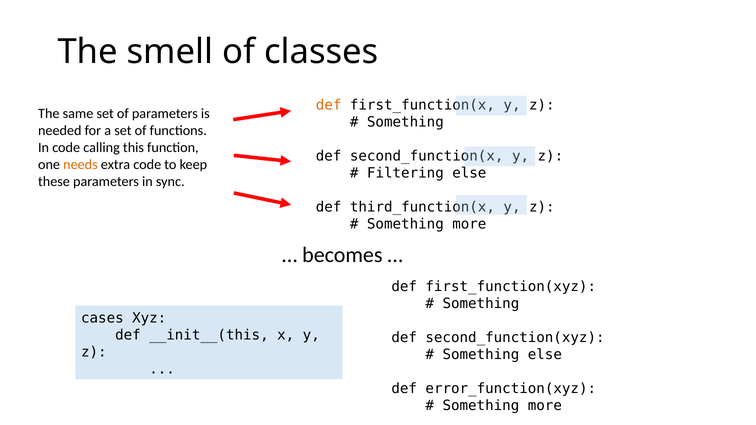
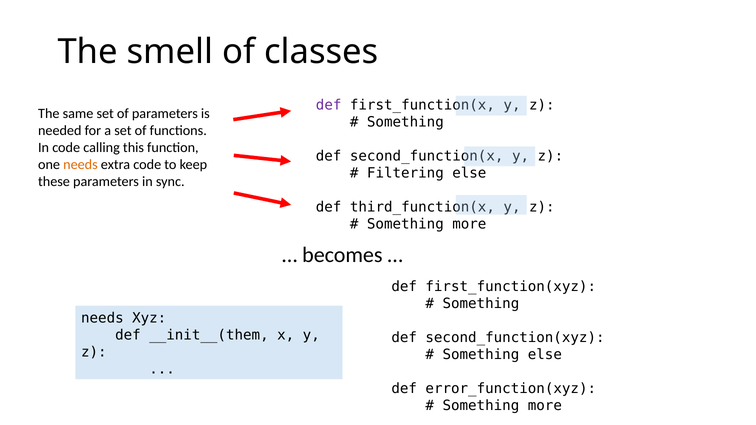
def colour: orange -> purple (329, 105)
cases: cases -> needs (102, 318)
__init__(this: __init__(this -> __init__(them (209, 335)
